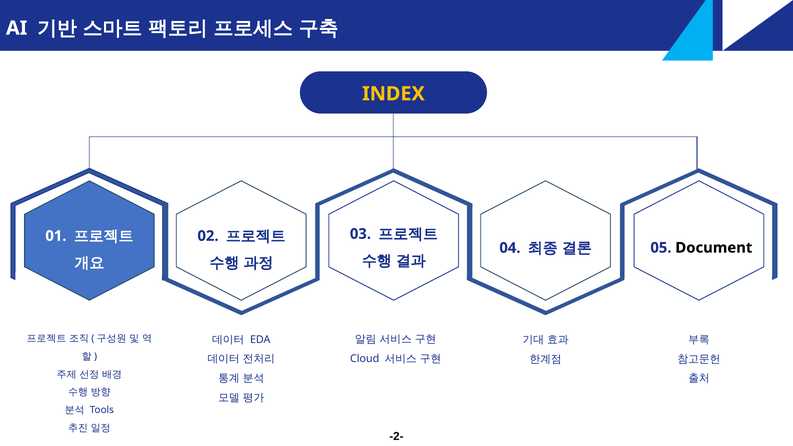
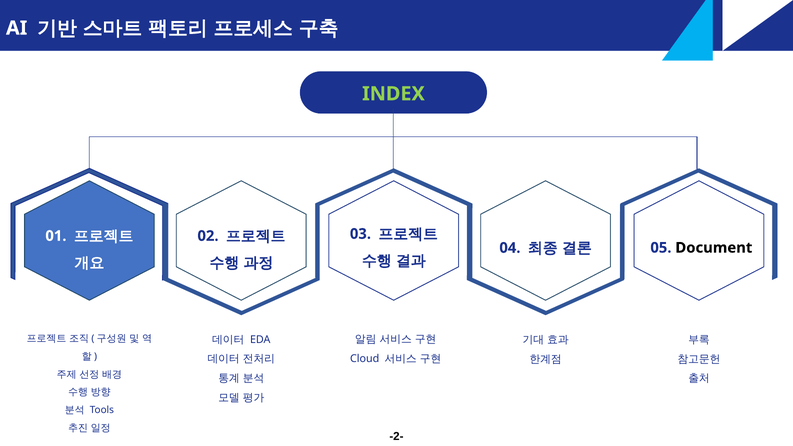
INDEX colour: yellow -> light green (393, 94)
